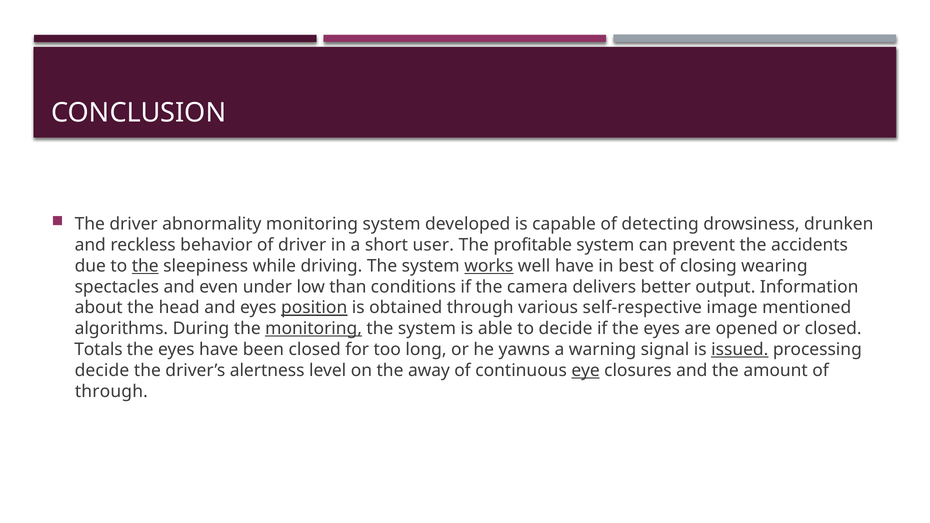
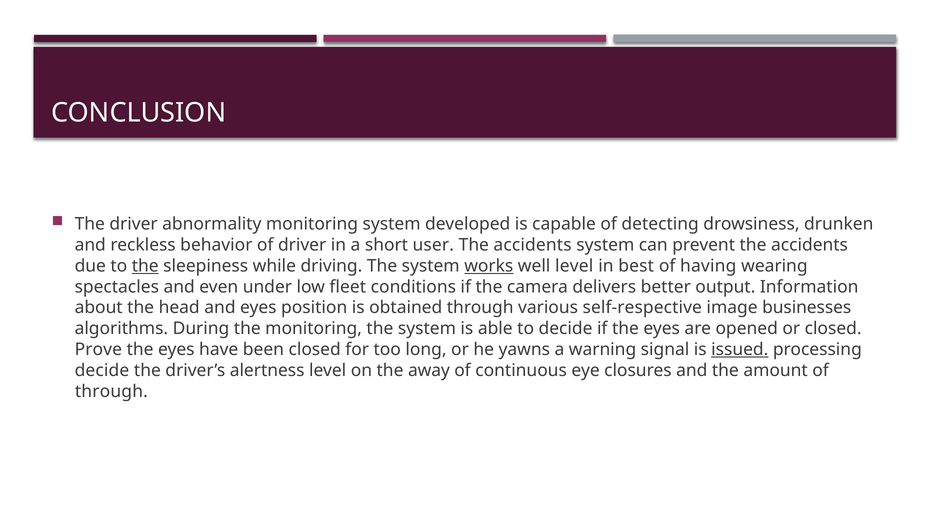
profitable: profitable -> accidents (533, 245)
well have: have -> level (574, 266)
closing: closing -> having (708, 266)
than: than -> fleet (348, 287)
position underline: present -> none (314, 308)
mentioned: mentioned -> businesses (807, 308)
monitoring underline: present -> none (314, 329)
Totals: Totals -> Prove (98, 350)
eye underline: present -> none (586, 371)
